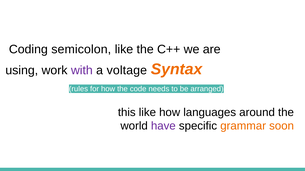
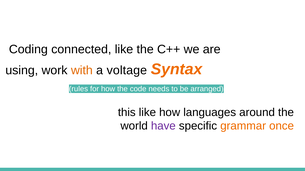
semicolon: semicolon -> connected (81, 50)
with colour: purple -> orange (82, 70)
soon: soon -> once (282, 126)
